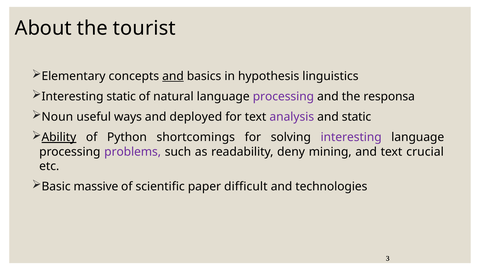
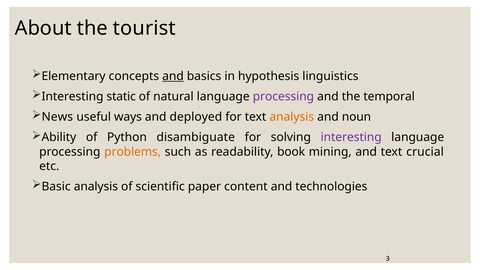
responsa: responsa -> temporal (389, 97)
Noun: Noun -> News (57, 117)
analysis colour: purple -> orange (292, 117)
and static: static -> noun (356, 117)
Ability underline: present -> none (59, 137)
shortcomings: shortcomings -> disambiguate (196, 137)
problems colour: purple -> orange (133, 152)
deny: deny -> book (291, 152)
Basic massive: massive -> analysis (96, 187)
difficult: difficult -> content (246, 187)
